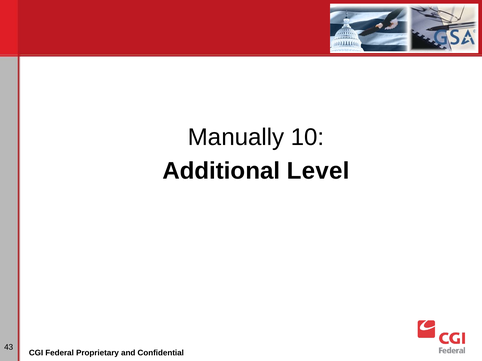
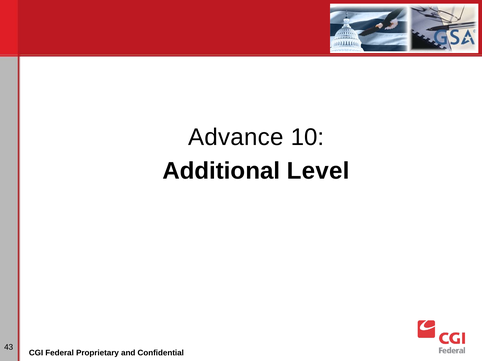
Manually: Manually -> Advance (236, 137)
